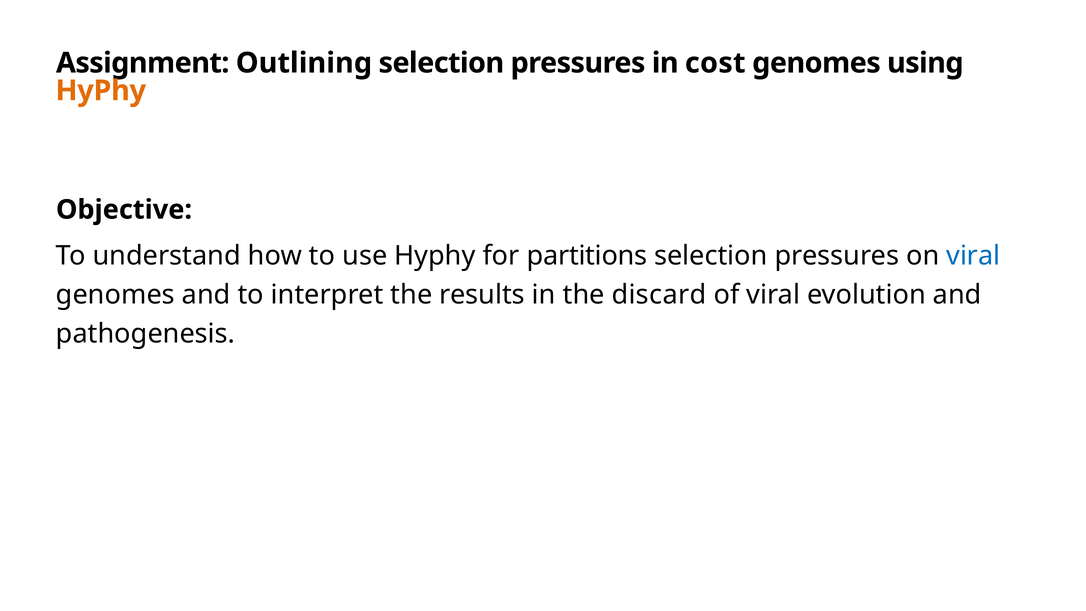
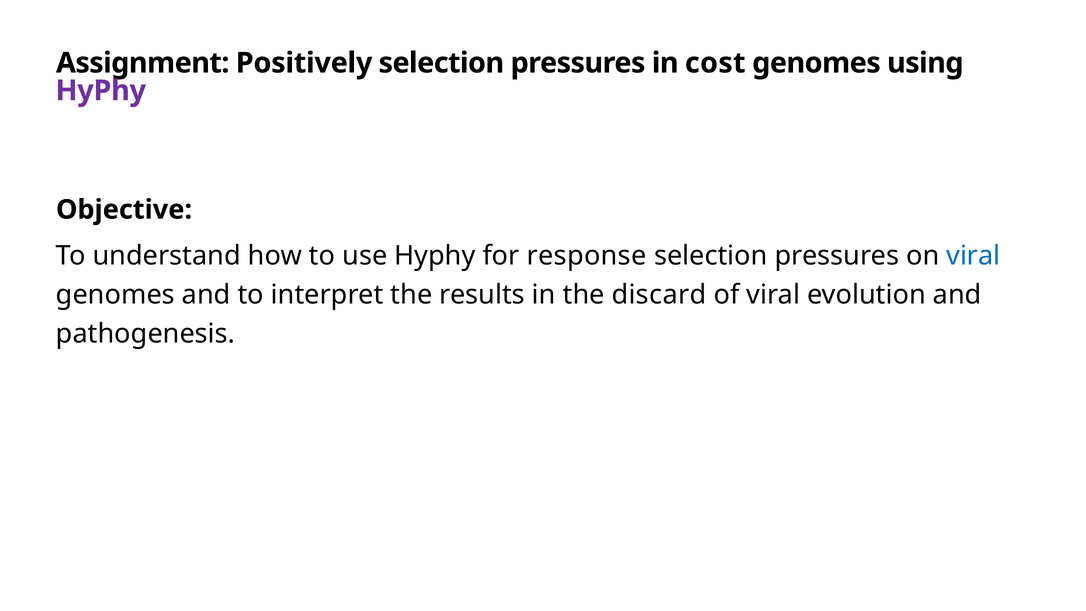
Outlining: Outlining -> Positively (304, 63)
HyPhy colour: orange -> purple (101, 91)
partitions: partitions -> response (587, 256)
